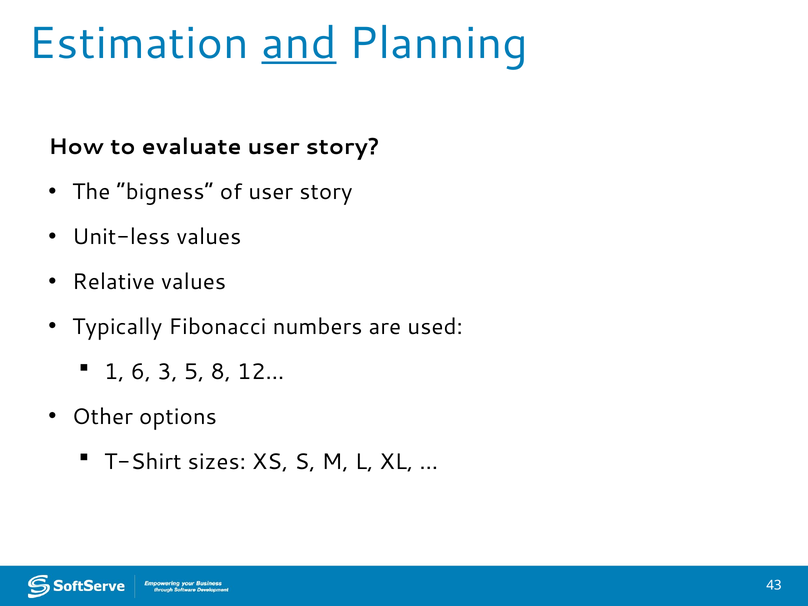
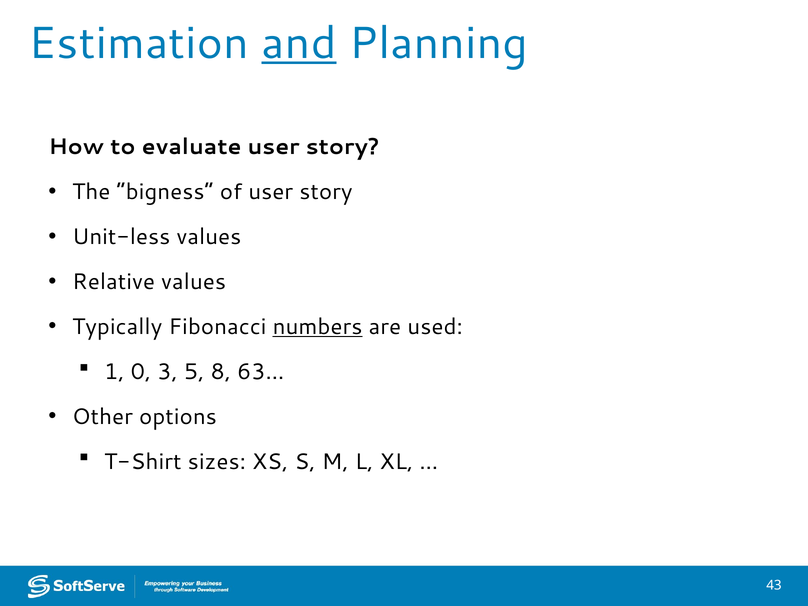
numbers underline: none -> present (318, 327)
6: 6 -> 0 (141, 372)
12…: 12… -> 63… (261, 372)
